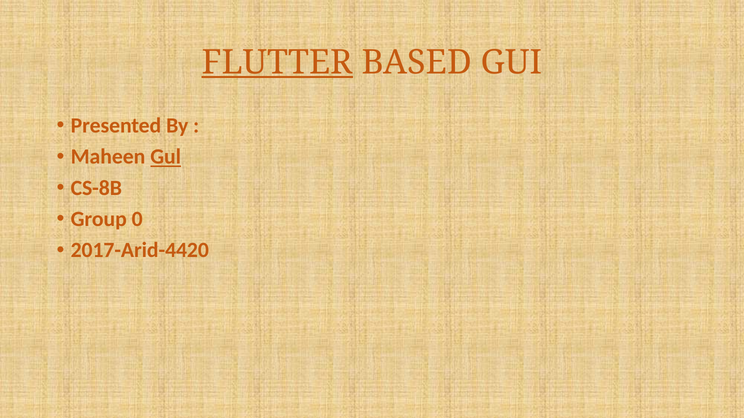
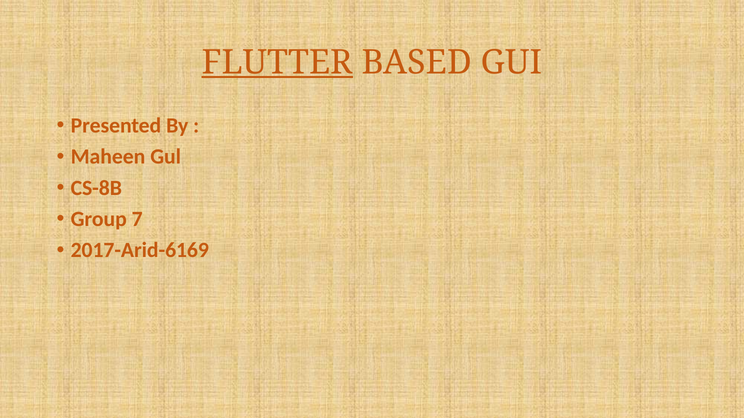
Gul underline: present -> none (166, 157)
0: 0 -> 7 (137, 219)
2017-Arid-4420: 2017-Arid-4420 -> 2017-Arid-6169 (140, 251)
